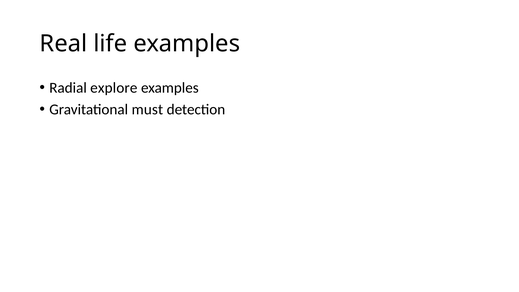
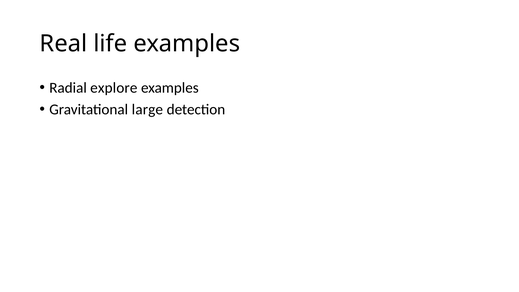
must: must -> large (147, 110)
